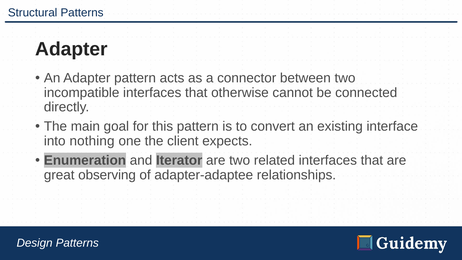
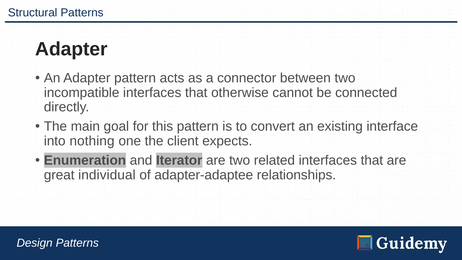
observing: observing -> individual (107, 175)
